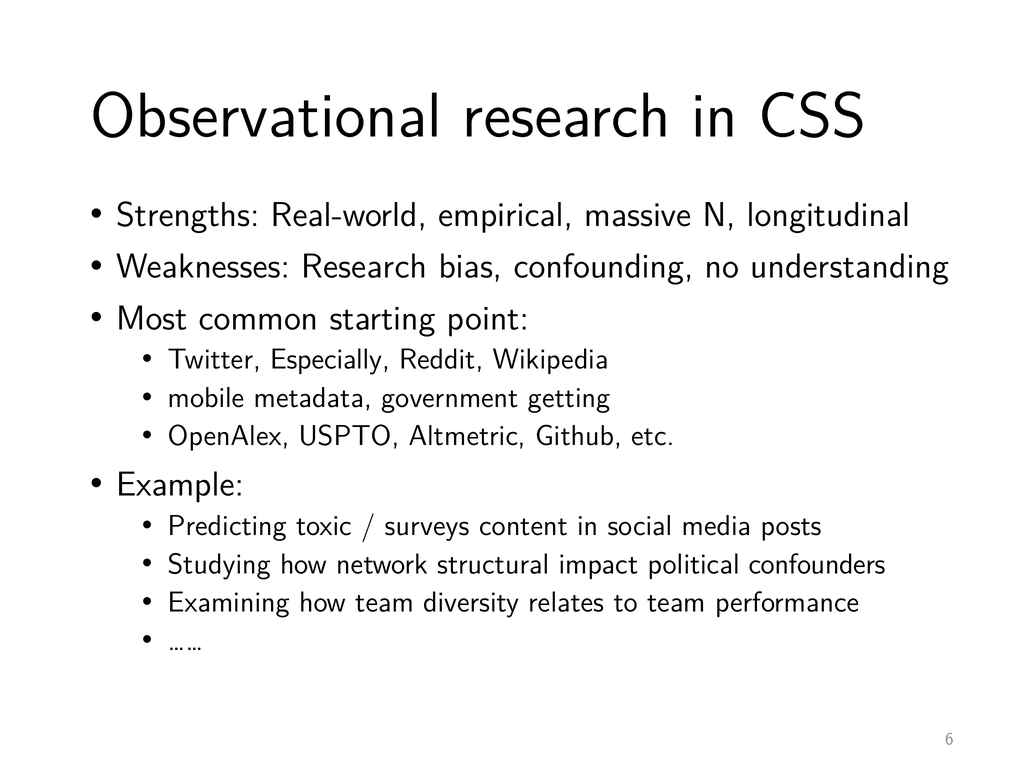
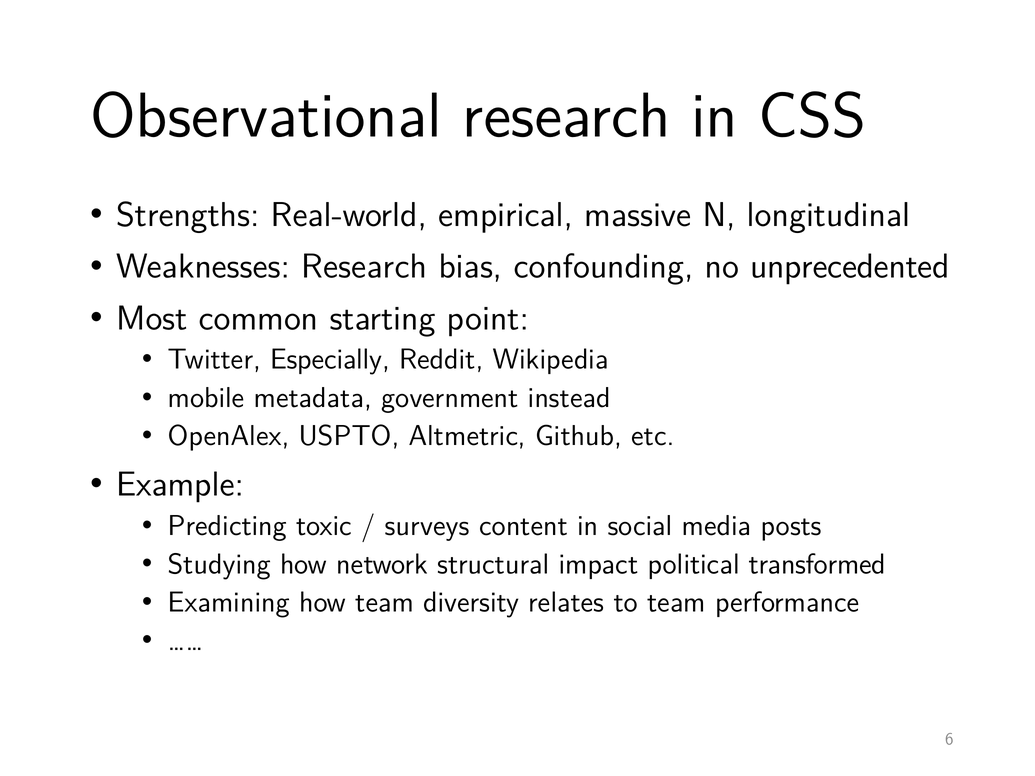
understanding: understanding -> unprecedented (850, 267)
getting: getting -> instead (569, 398)
confounders: confounders -> transformed (817, 564)
